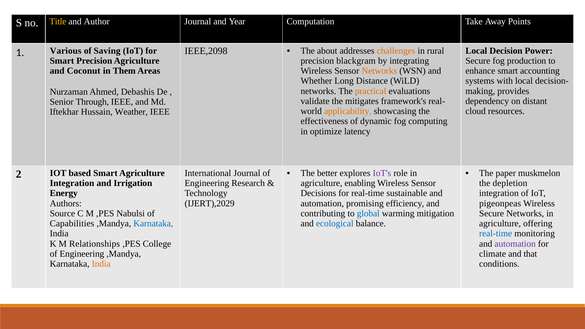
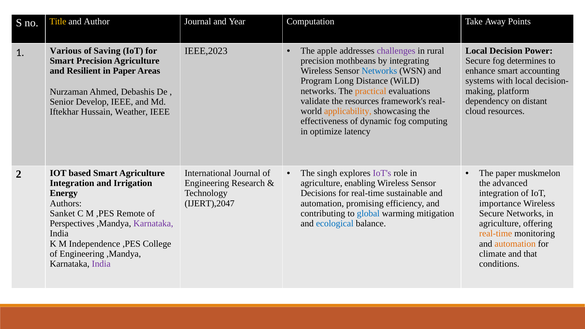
IEEE,2098: IEEE,2098 -> IEEE,2023 (206, 51)
about: about -> apple (327, 51)
challenges colour: orange -> purple (396, 51)
blackgram: blackgram -> mothbeans (356, 61)
production: production -> determines (527, 61)
Coconut: Coconut -> Resilient (84, 71)
in Them: Them -> Paper (124, 71)
Networks colour: orange -> blue (379, 71)
Whether: Whether -> Program (316, 81)
provides: provides -> platform (513, 91)
the mitigates: mitigates -> resources (362, 101)
Through: Through -> Develop (92, 102)
better: better -> singh (327, 173)
depletion: depletion -> advanced (510, 183)
IJERT),2029: IJERT),2029 -> IJERT),2047 (210, 203)
pigeonpeas: pigeonpeas -> importance (500, 203)
Source: Source -> Sanket (62, 214)
Nabulsi: Nabulsi -> Remote (131, 214)
Capabilities: Capabilities -> Perspectives (72, 224)
Karnataka colour: blue -> purple (153, 224)
real-time colour: blue -> orange (496, 234)
Relationships: Relationships -> Independence (95, 244)
automation colour: purple -> orange (515, 244)
India colour: orange -> purple (101, 264)
